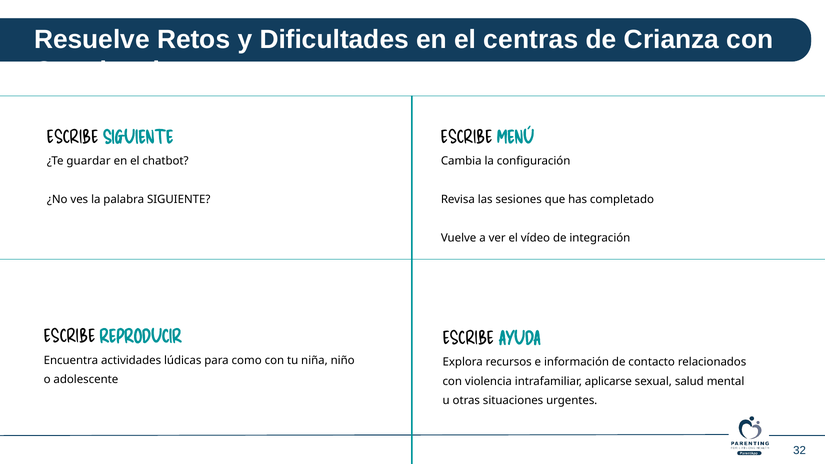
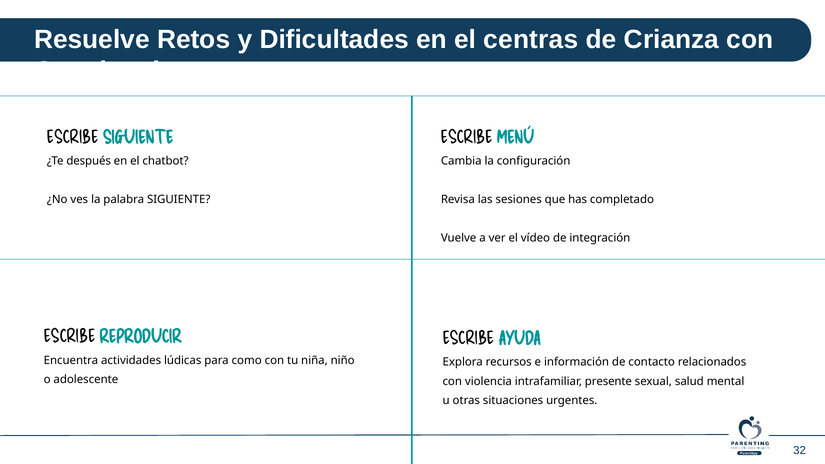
guardar: guardar -> después (89, 161)
aplicarse: aplicarse -> presente (608, 381)
